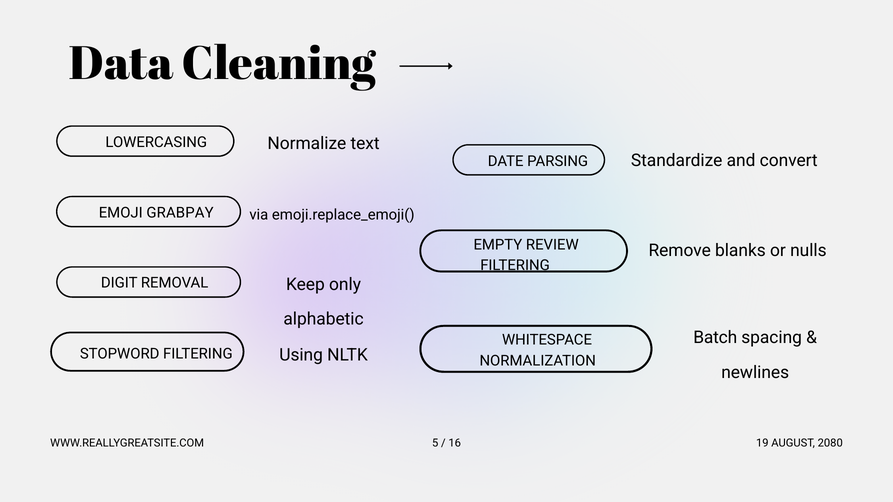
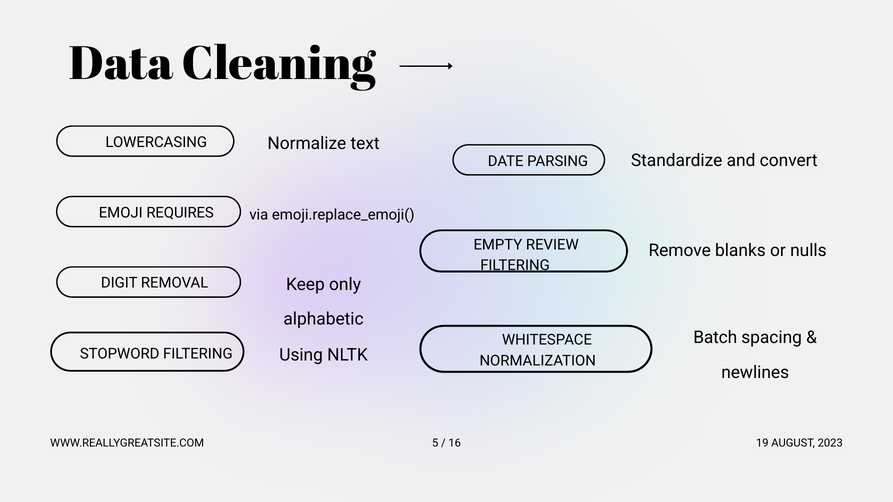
GRABPAY: GRABPAY -> REQUIRES (180, 213)
2080: 2080 -> 2023 (830, 443)
